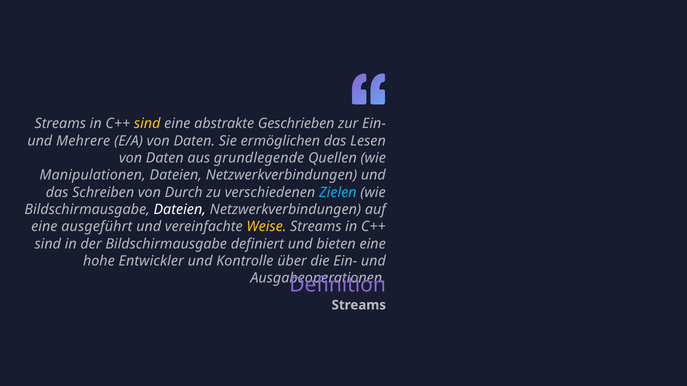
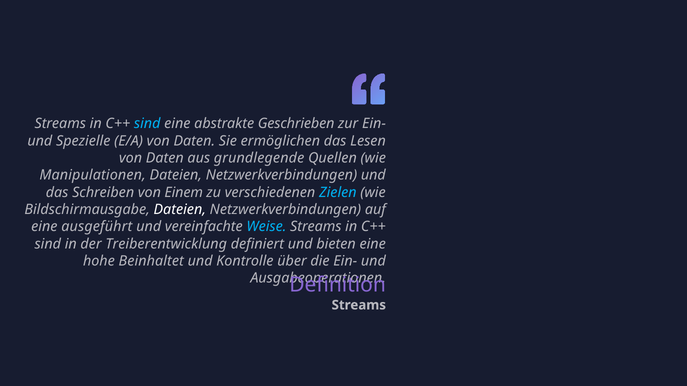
sind colour: yellow -> light blue (147, 124)
Mehrere: Mehrere -> Spezielle (83, 141)
Durch: Durch -> Einem (184, 193)
Weise colour: yellow -> light blue (266, 227)
der Bildschirmausgabe: Bildschirmausgabe -> Treiberentwicklung (166, 244)
Entwickler: Entwickler -> Beinhaltet (151, 261)
